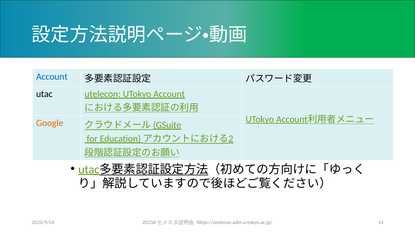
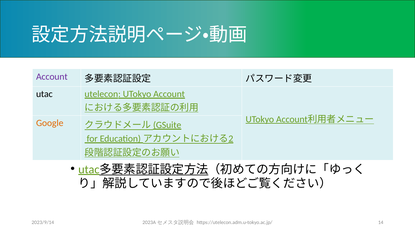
Account colour: blue -> purple (52, 77)
